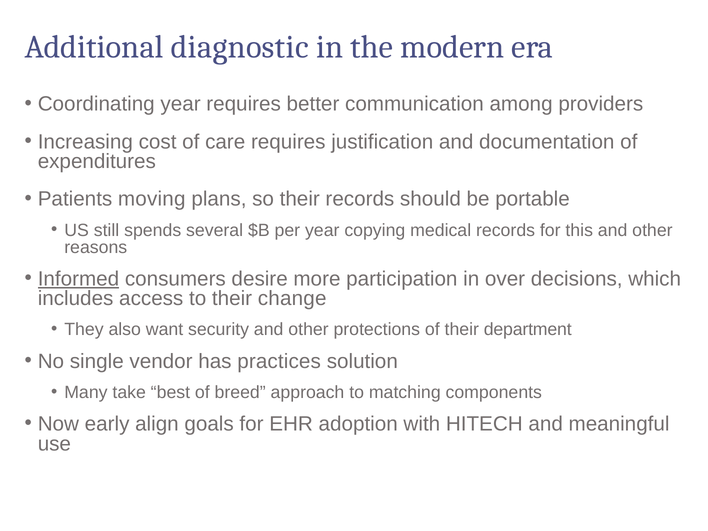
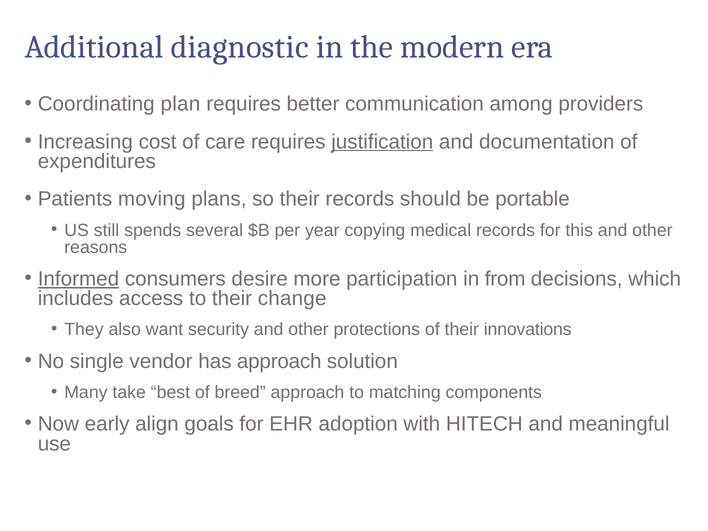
Coordinating year: year -> plan (180, 104)
justification underline: none -> present (382, 142)
over: over -> from (505, 279)
department: department -> innovations (528, 330)
has practices: practices -> approach (279, 361)
